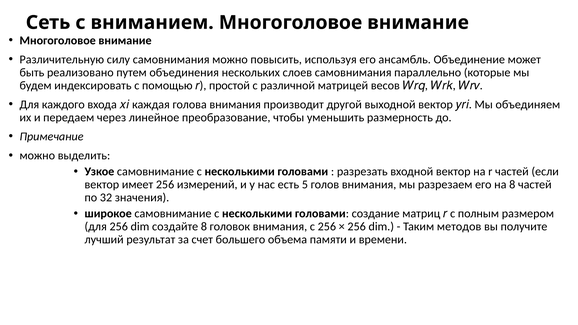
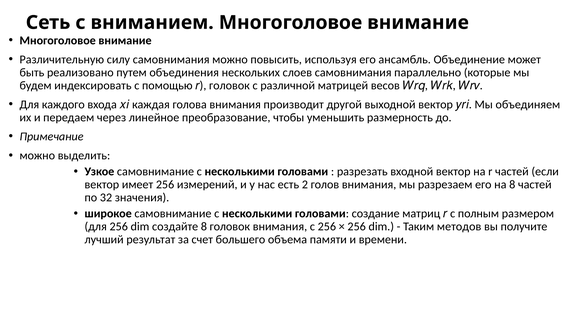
простой: простой -> головок (229, 86)
5: 5 -> 2 (305, 185)
